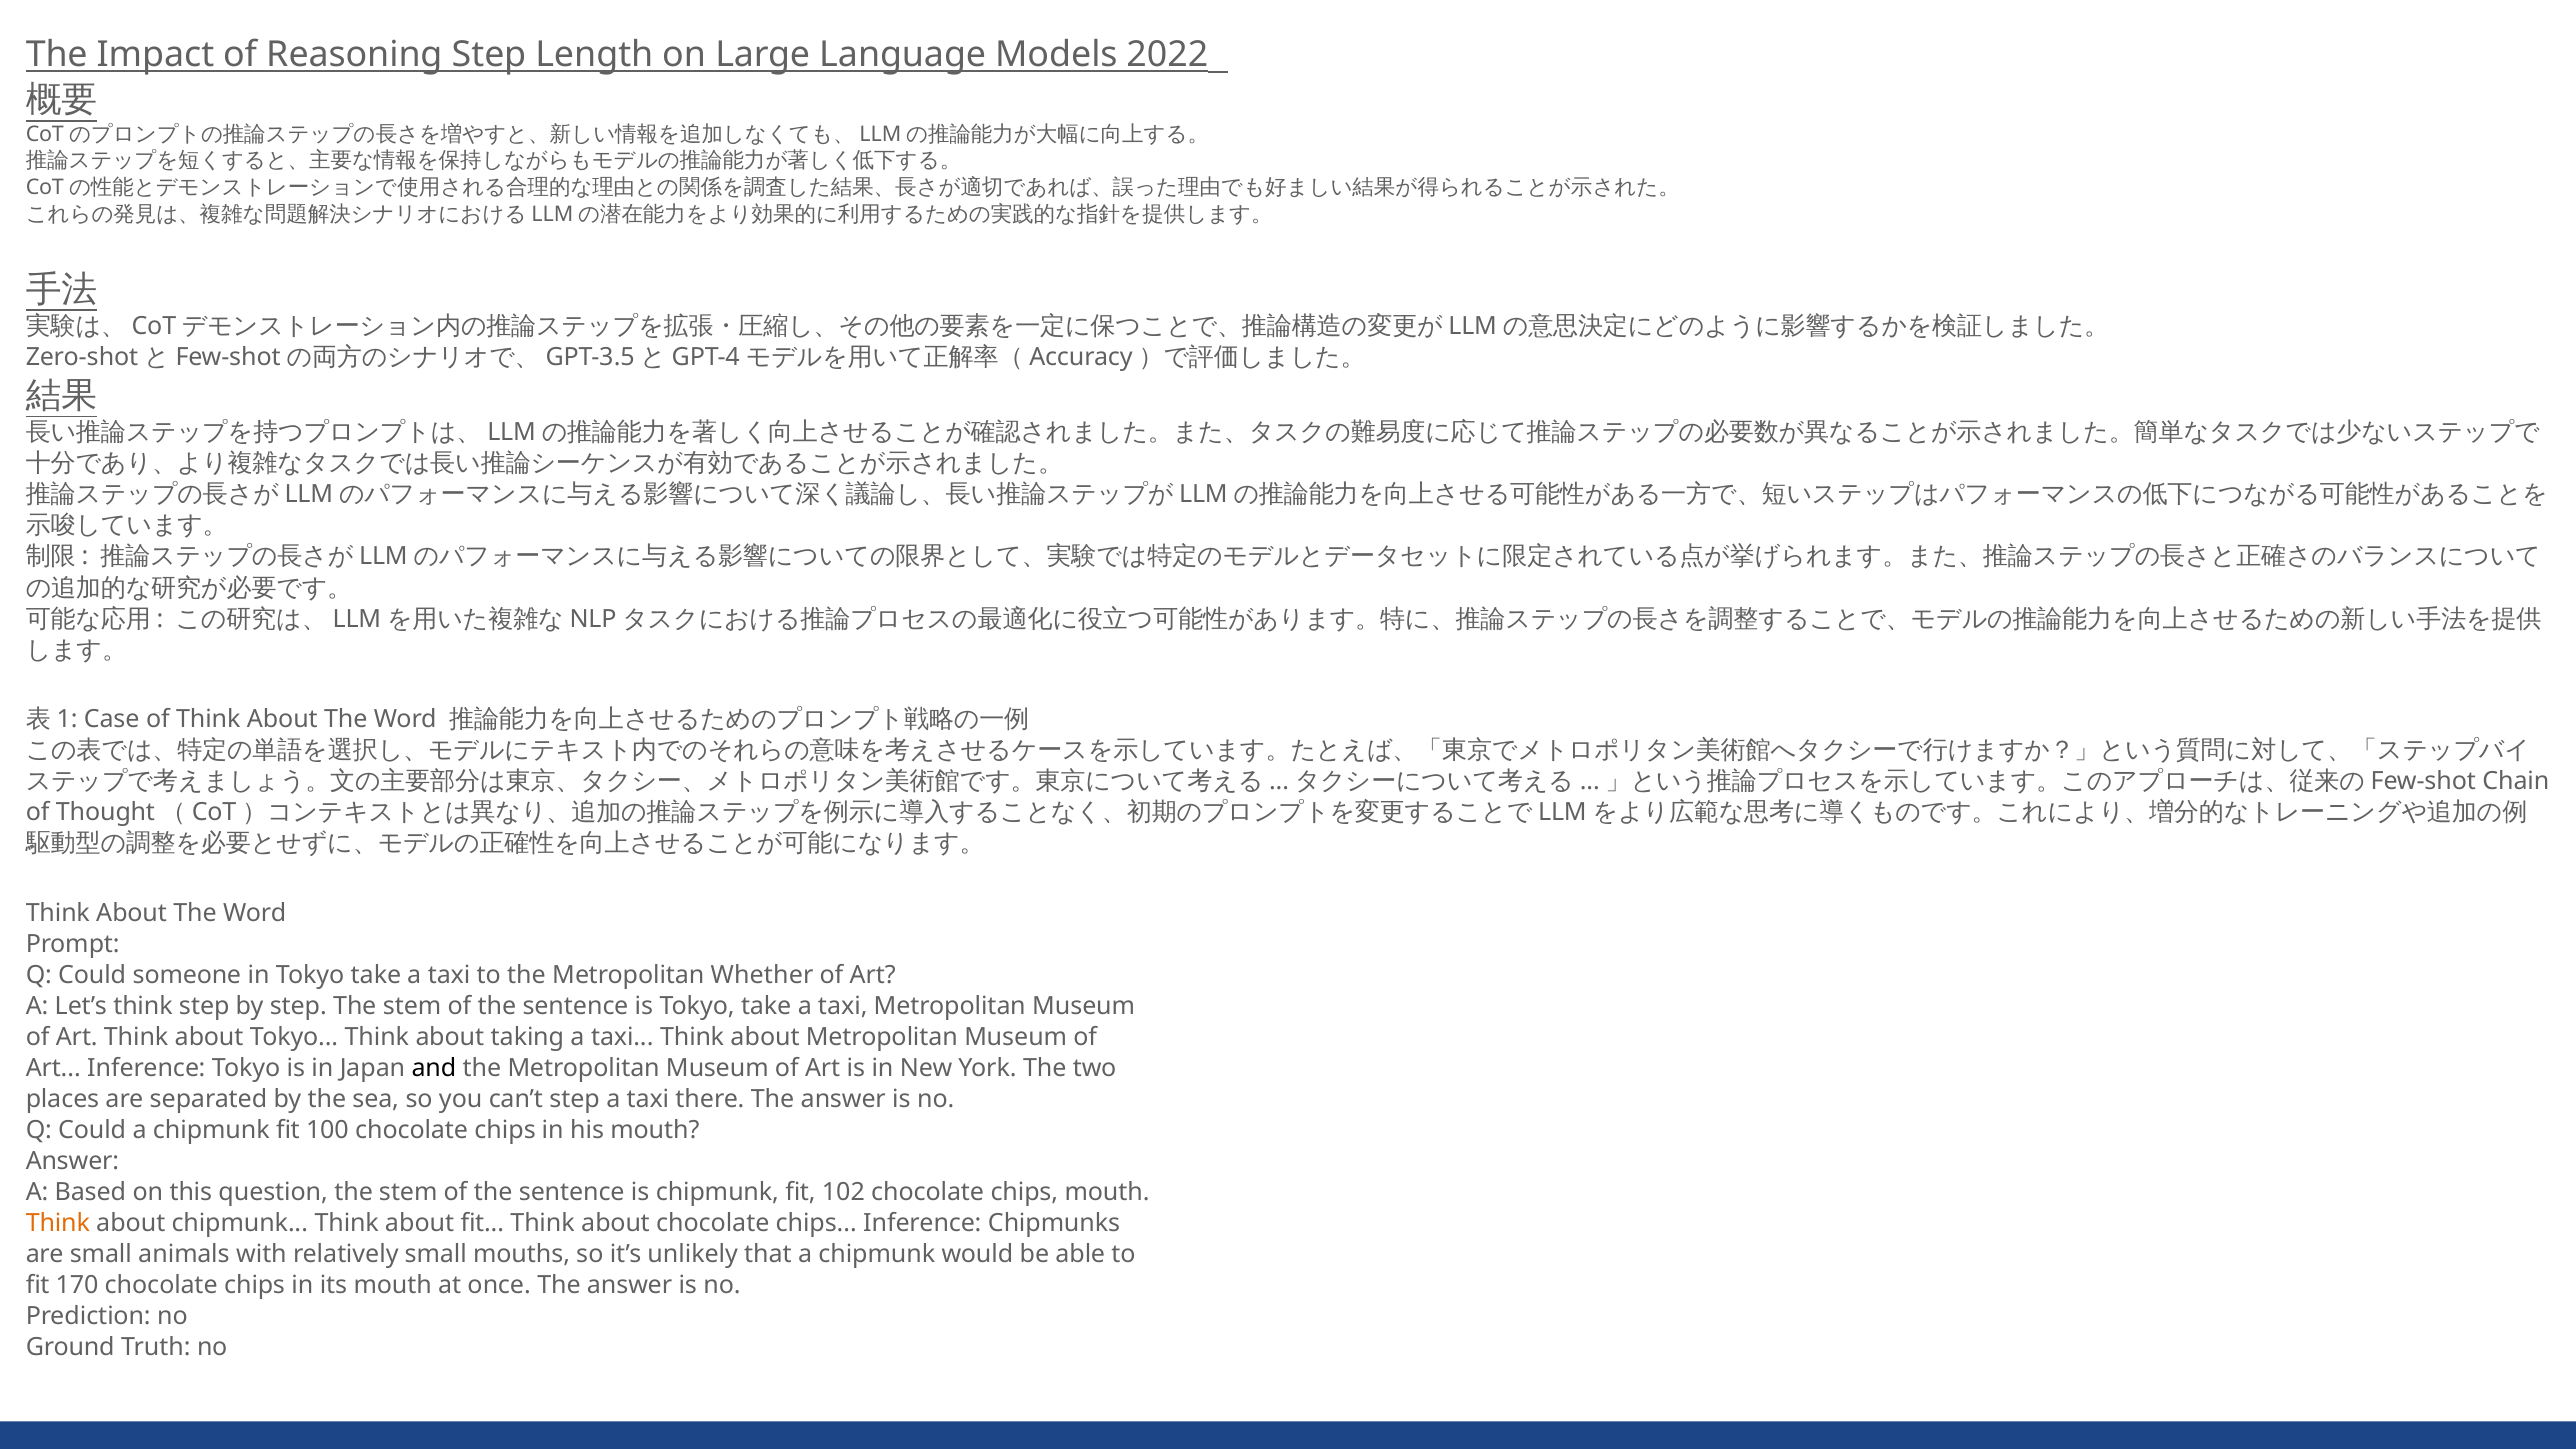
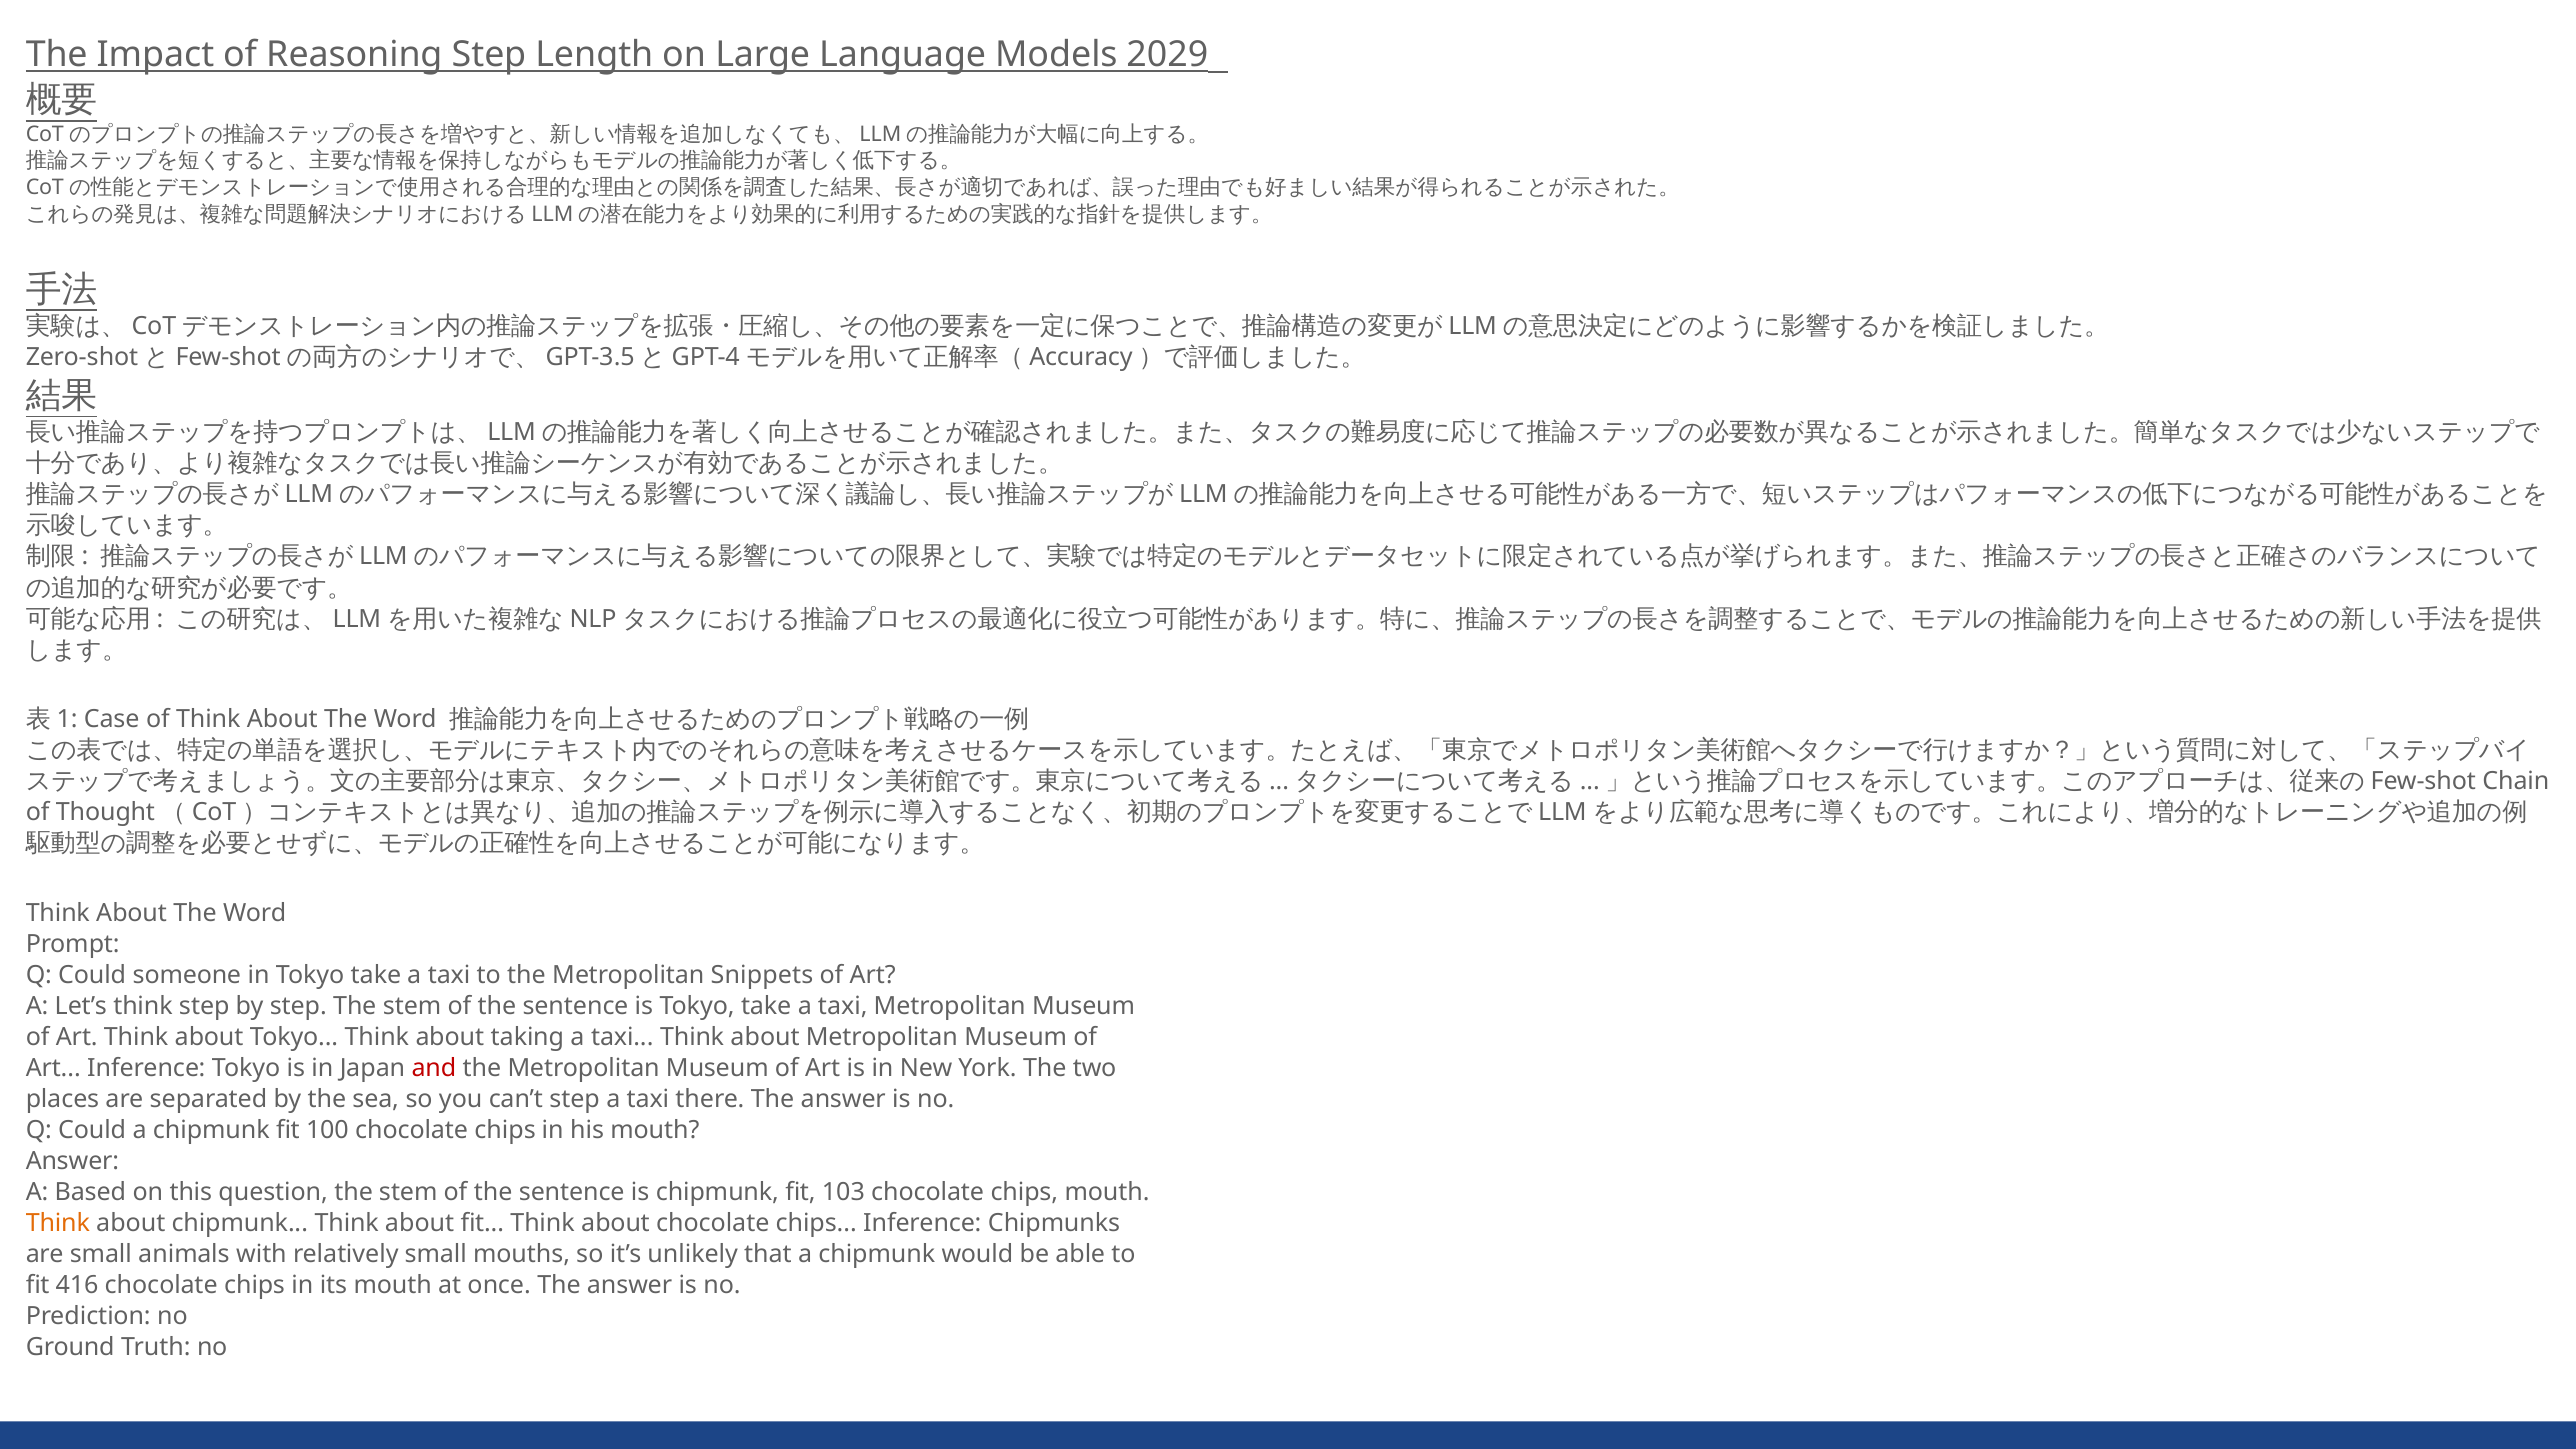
2022: 2022 -> 2029 (1167, 55)
Whether: Whether -> Snippets (762, 975)
and colour: black -> red (434, 1068)
102: 102 -> 103 (843, 1192)
170: 170 -> 416 (77, 1286)
